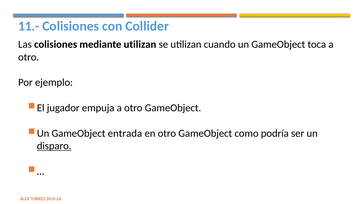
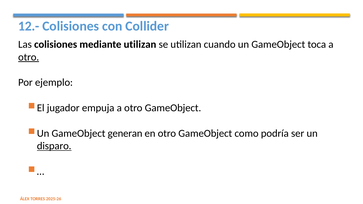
11.-: 11.- -> 12.- (29, 26)
otro underline: none -> present (29, 57)
entrada: entrada -> generan (125, 133)
